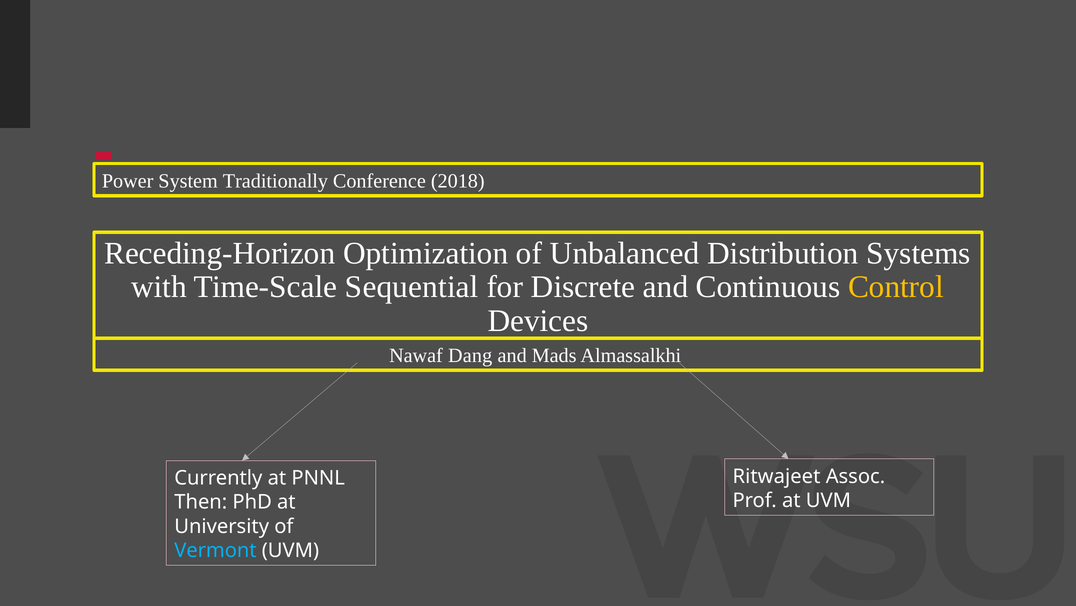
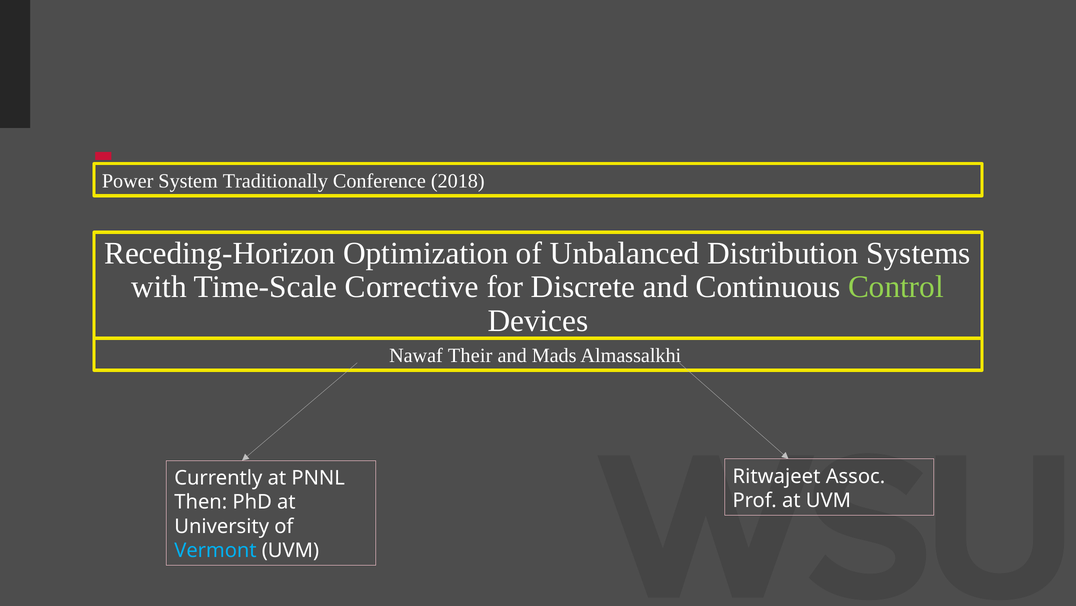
Sequential: Sequential -> Corrective (412, 287)
Control colour: yellow -> light green (896, 287)
Dang: Dang -> Their (470, 355)
